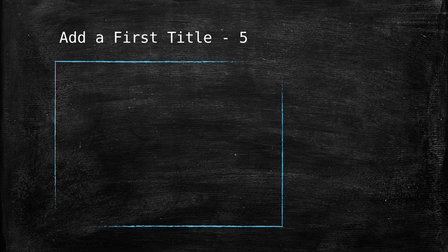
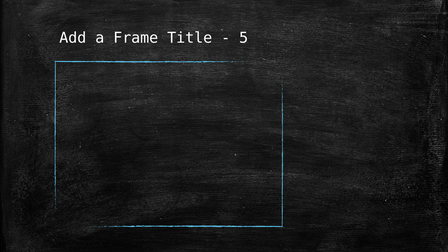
First: First -> Frame (136, 38)
